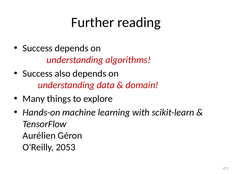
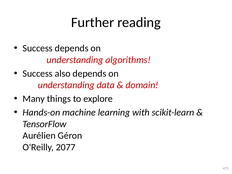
2053: 2053 -> 2077 (66, 147)
